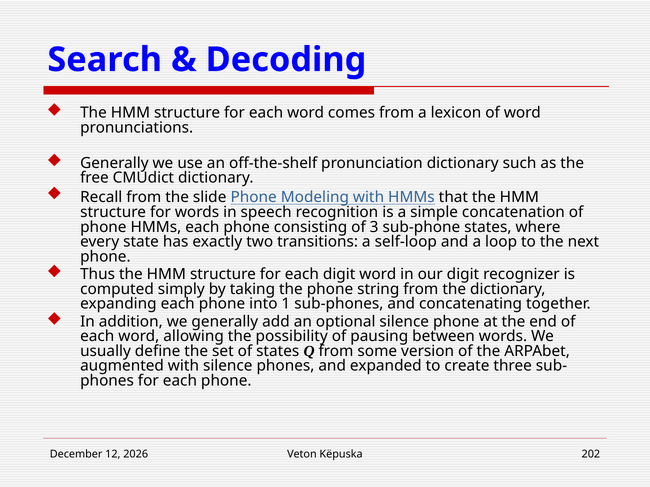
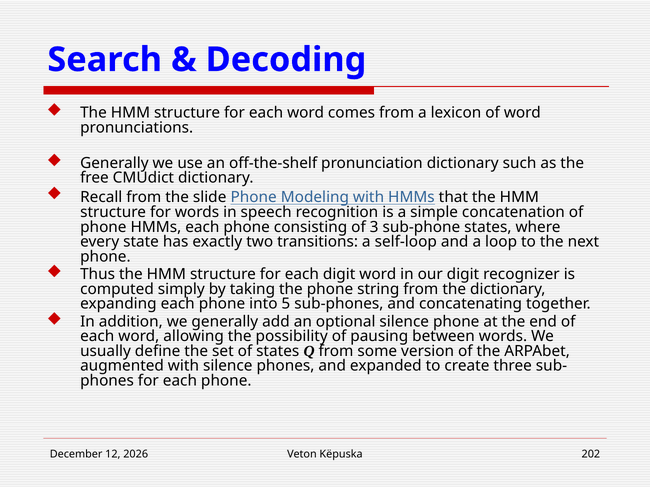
1: 1 -> 5 (286, 304)
